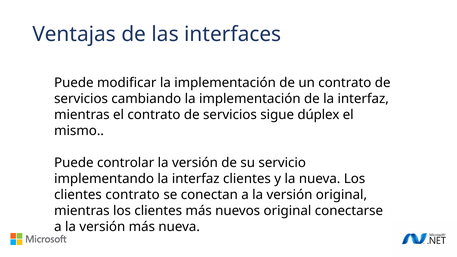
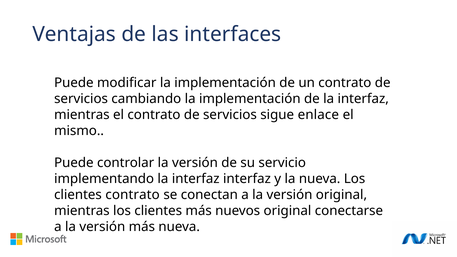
dúplex: dúplex -> enlace (318, 115)
interfaz clientes: clientes -> interfaz (247, 179)
